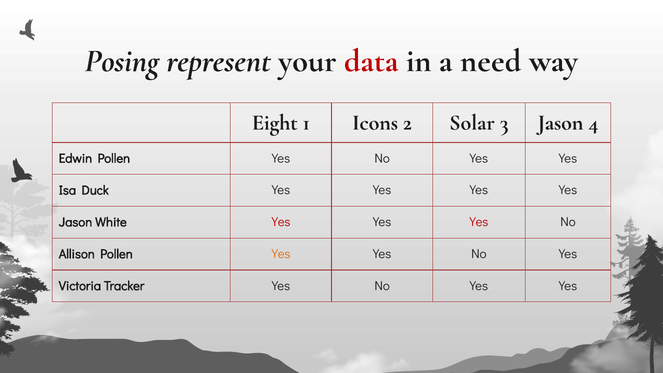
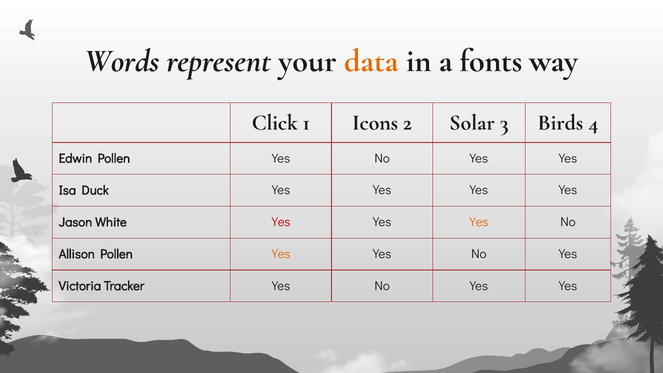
Posing: Posing -> Words (122, 60)
data colour: red -> orange (371, 60)
need: need -> fonts (491, 60)
Eight: Eight -> Click (275, 122)
3 Jason: Jason -> Birds (560, 122)
Yes colour: red -> orange (479, 222)
